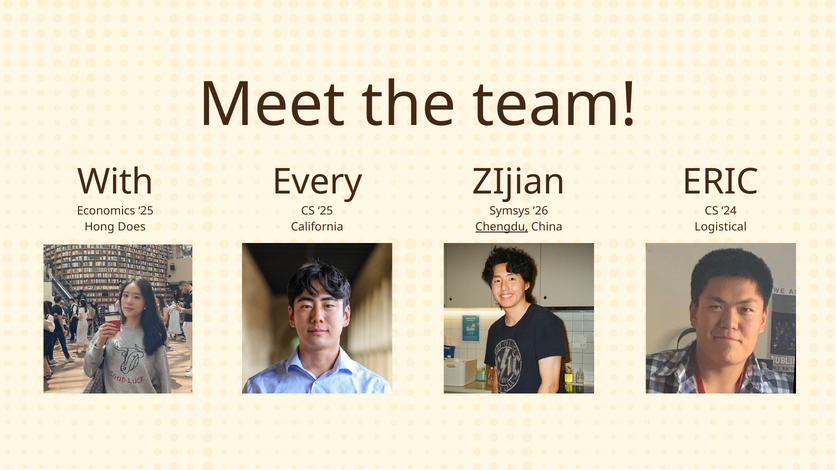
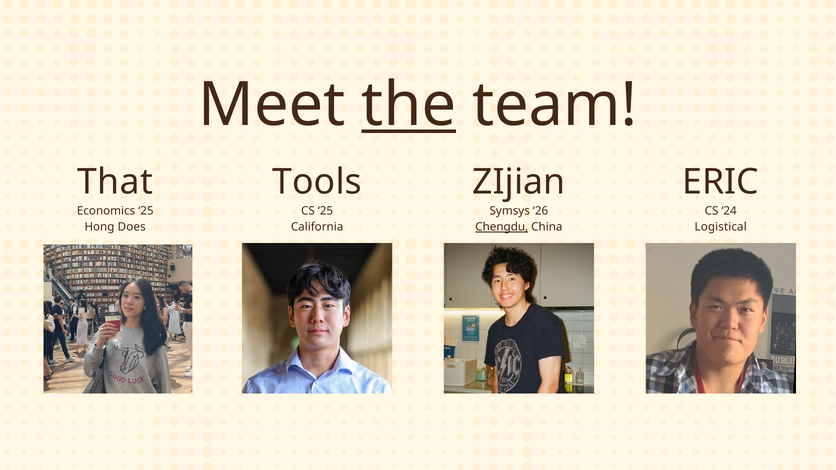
the underline: none -> present (409, 105)
With: With -> That (115, 182)
Every: Every -> Tools (317, 182)
